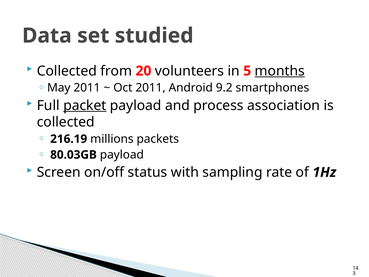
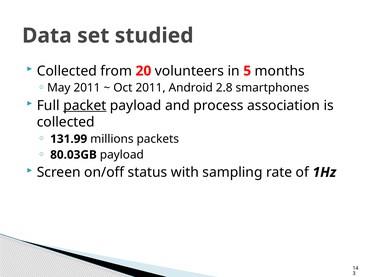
months underline: present -> none (280, 71)
9.2: 9.2 -> 2.8 (224, 88)
216.19: 216.19 -> 131.99 (69, 139)
